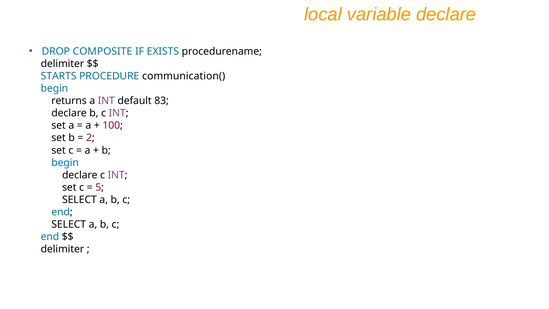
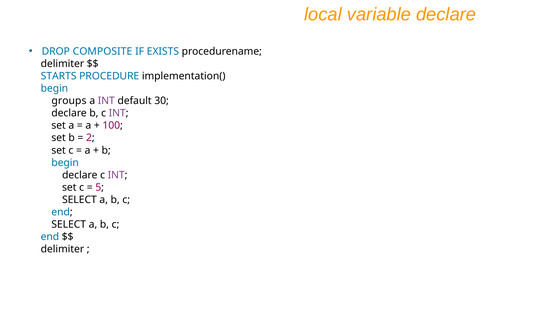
communication(: communication( -> implementation( (184, 76)
returns: returns -> groups (69, 101)
83: 83 -> 30 (162, 101)
